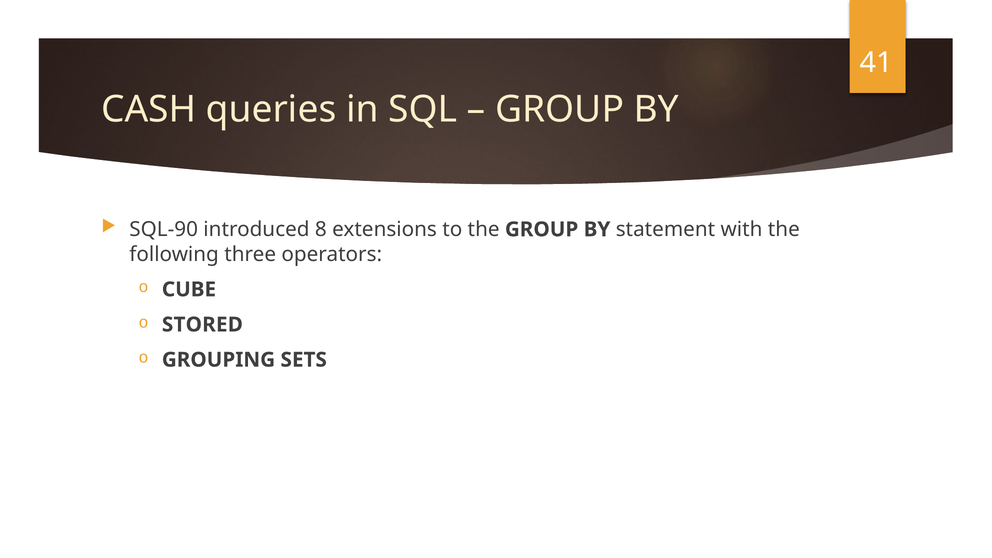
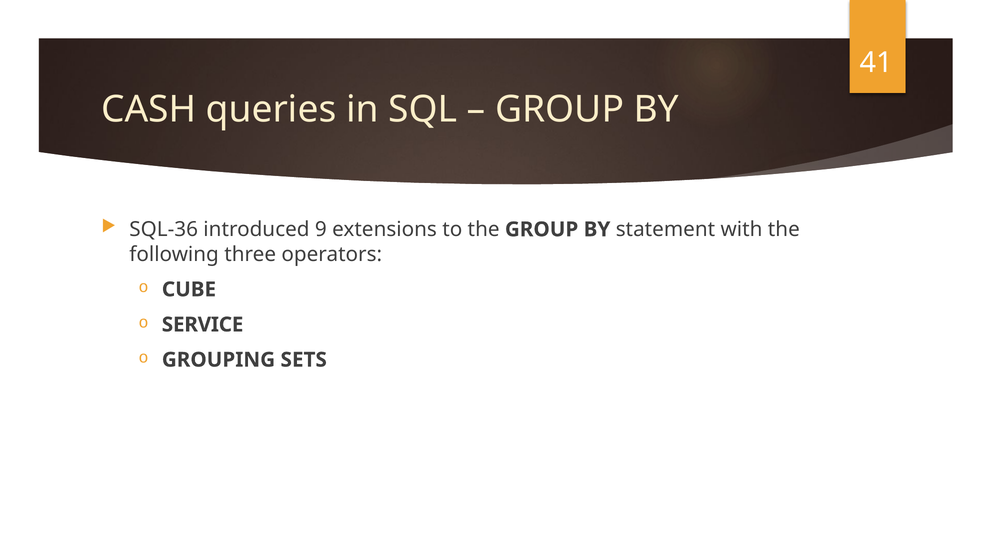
SQL-90: SQL-90 -> SQL-36 (164, 229)
8: 8 -> 9 (321, 229)
STORED: STORED -> SERVICE (203, 325)
